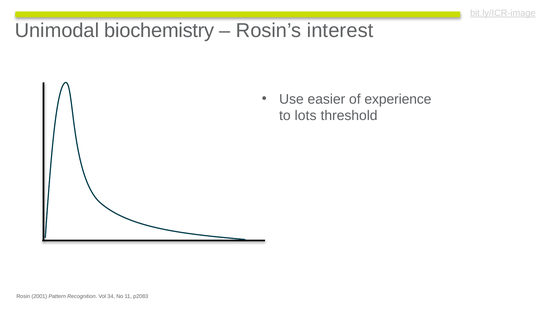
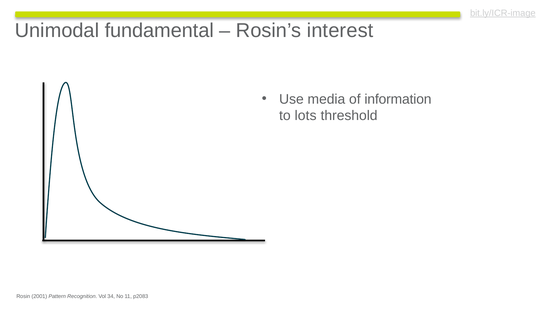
biochemistry: biochemistry -> fundamental (159, 31)
easier: easier -> media (326, 99)
experience: experience -> information (398, 99)
